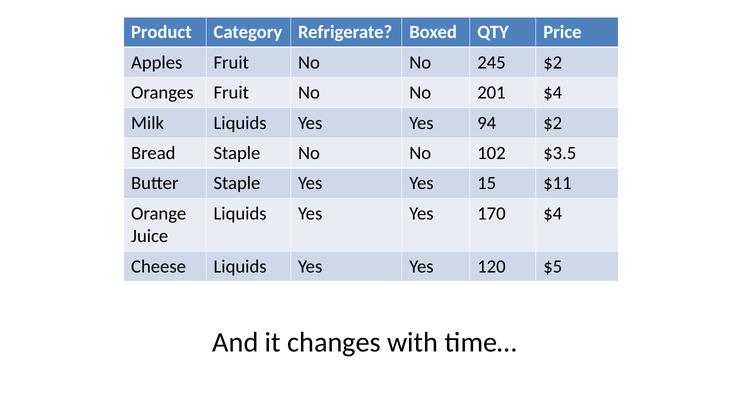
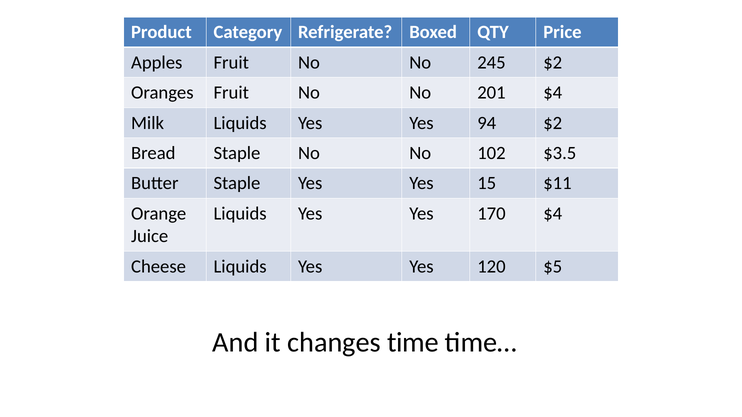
with: with -> time (413, 343)
